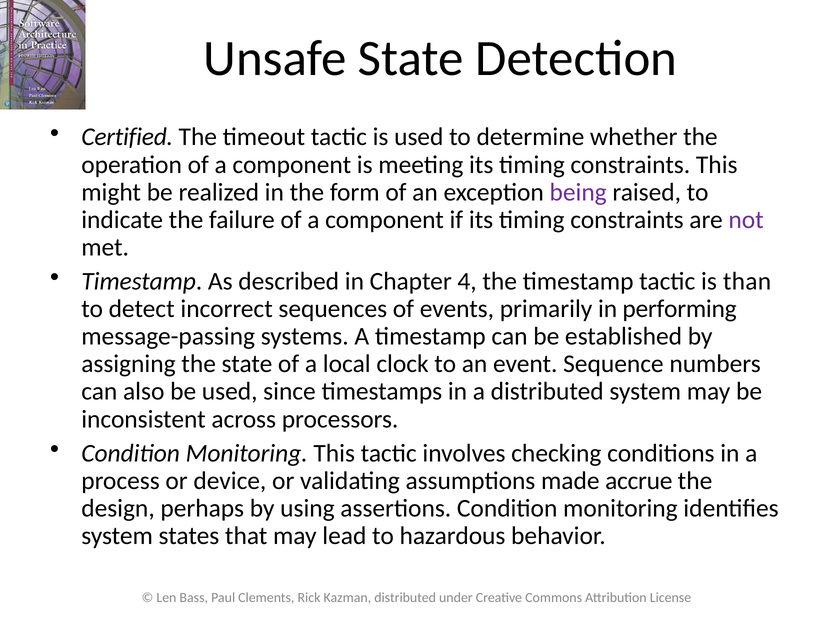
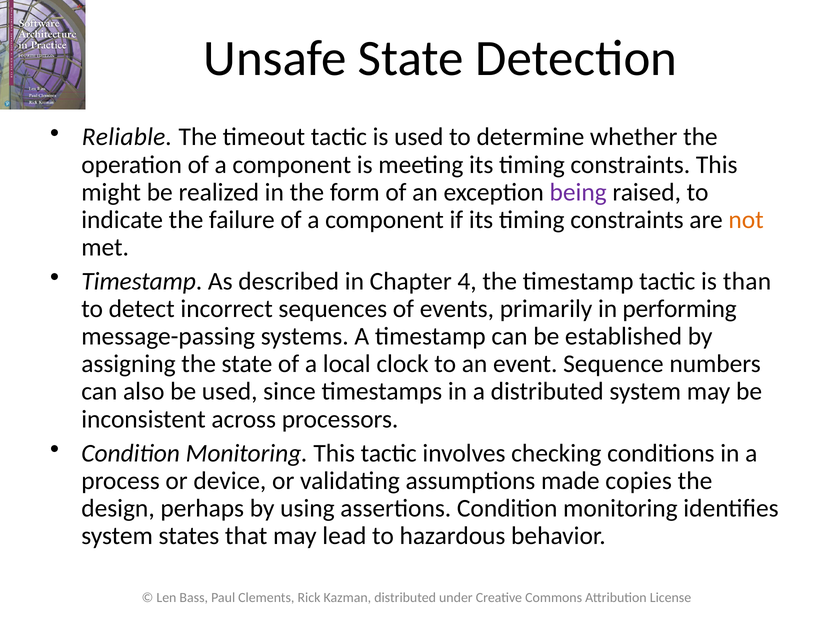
Certified: Certified -> Reliable (127, 137)
not colour: purple -> orange (746, 219)
accrue: accrue -> copies (639, 480)
